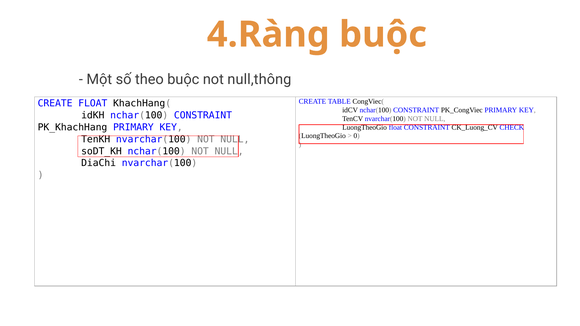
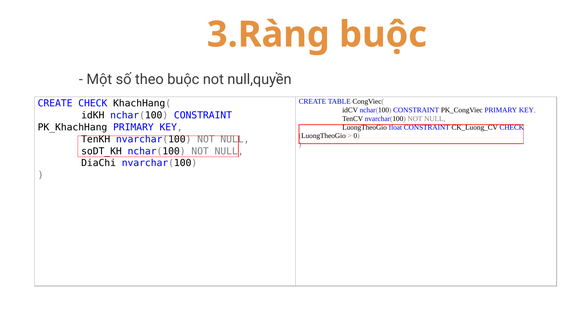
4.Ràng: 4.Ràng -> 3.Ràng (268, 35)
null,thông: null,thông -> null,quyền (259, 79)
CREATE FLOAT: FLOAT -> CHECK (93, 104)
